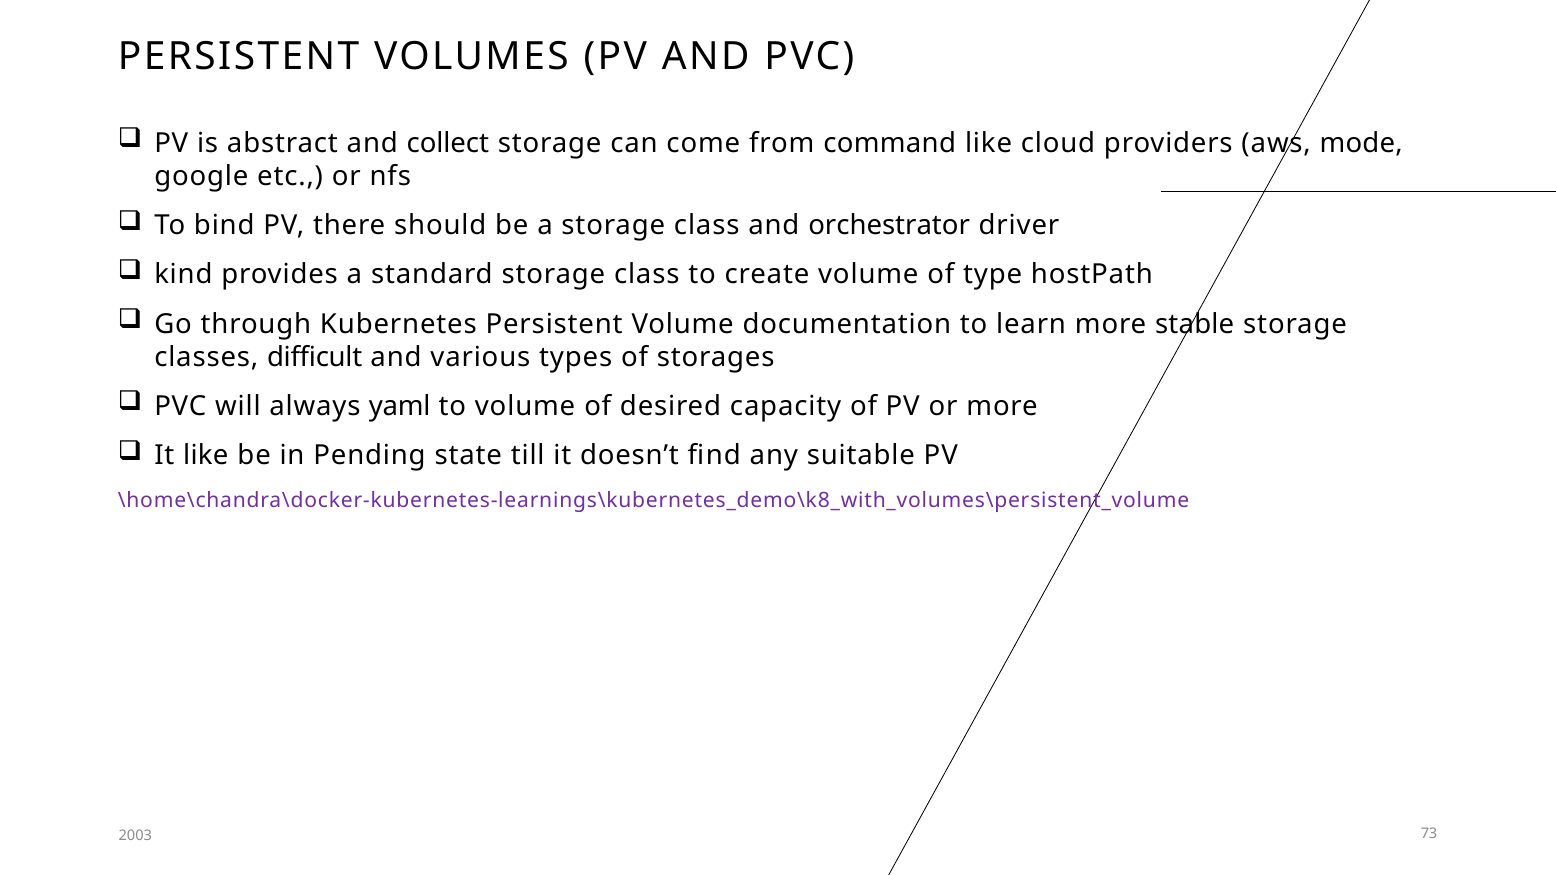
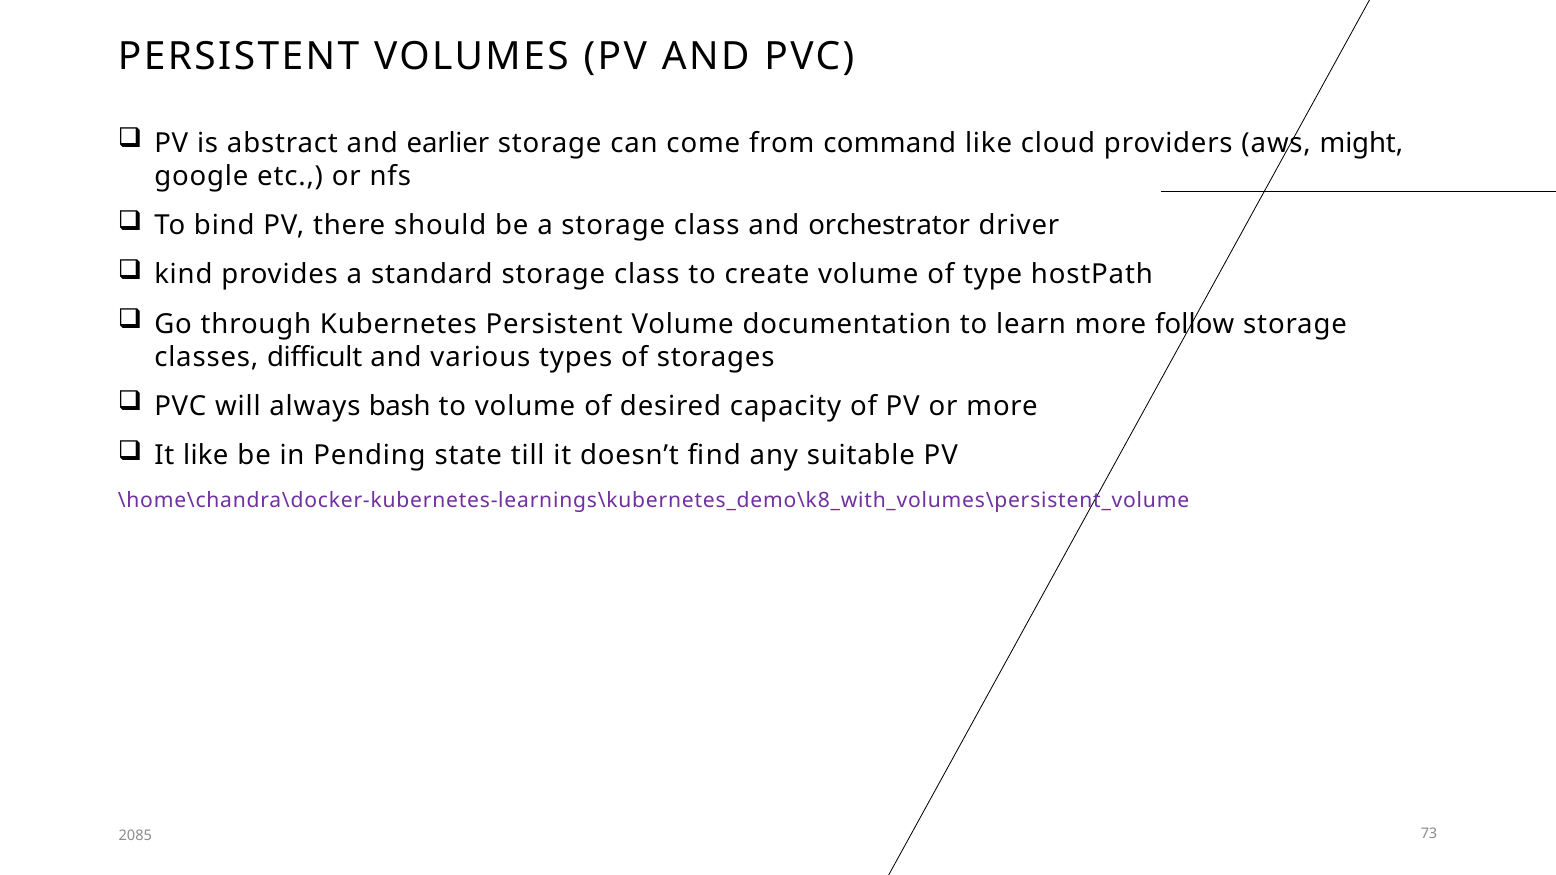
collect: collect -> earlier (448, 143)
mode: mode -> might (1361, 143)
stable: stable -> follow (1195, 324)
yaml: yaml -> bash (400, 407)
2003: 2003 -> 2085 (135, 836)
